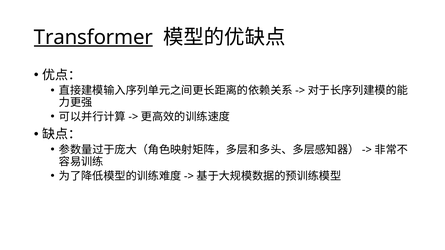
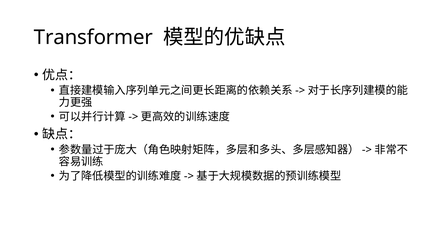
Transformer underline: present -> none (93, 37)
